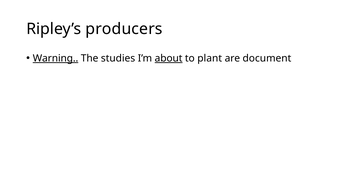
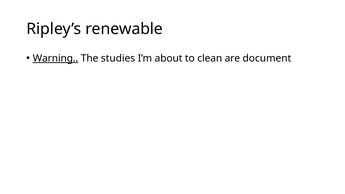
producers: producers -> renewable (124, 29)
about underline: present -> none (169, 58)
plant: plant -> clean (210, 58)
